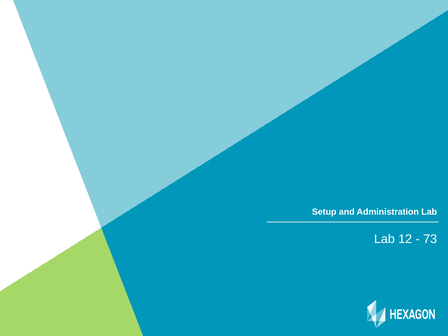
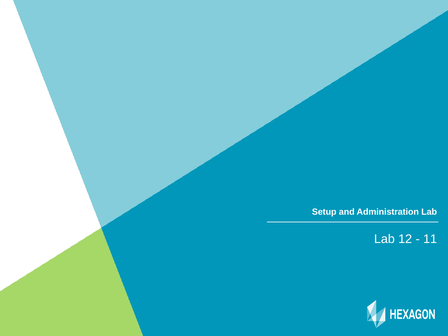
73: 73 -> 11 (430, 239)
